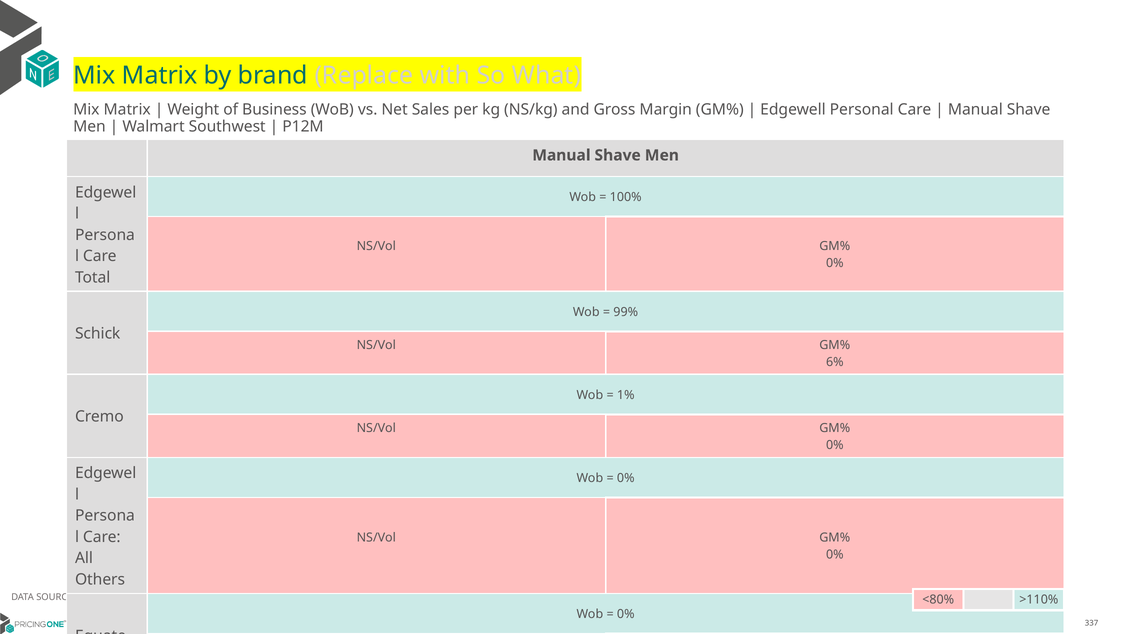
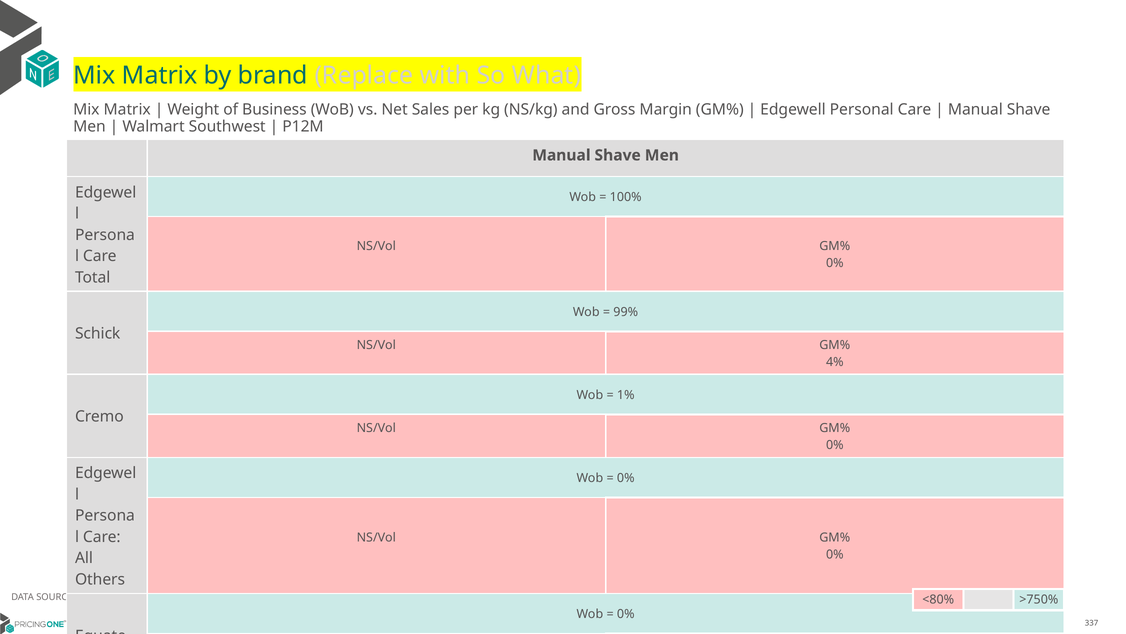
6%: 6% -> 4% (835, 362)
>110%: >110% -> >750% (1039, 599)
